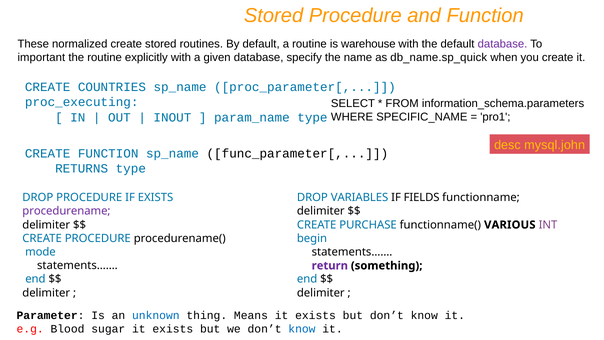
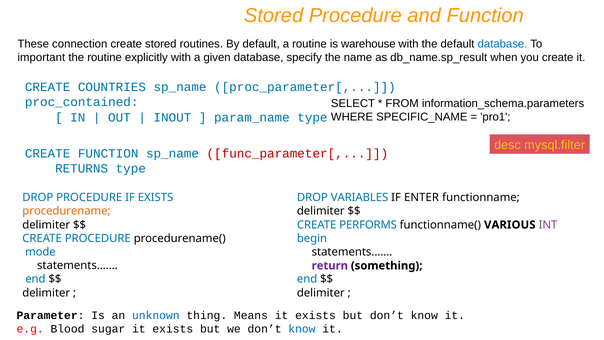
normalized: normalized -> connection (80, 44)
database colour: purple -> blue (503, 44)
db_name.sp_quick: db_name.sp_quick -> db_name.sp_result (439, 58)
proc_executing: proc_executing -> proc_contained (82, 102)
mysql.john: mysql.john -> mysql.filter (555, 145)
func_parameter[ colour: black -> red (297, 154)
FIELDS: FIELDS -> ENTER (422, 198)
procedurename colour: purple -> orange (66, 211)
PURCHASE: PURCHASE -> PERFORMS (368, 225)
